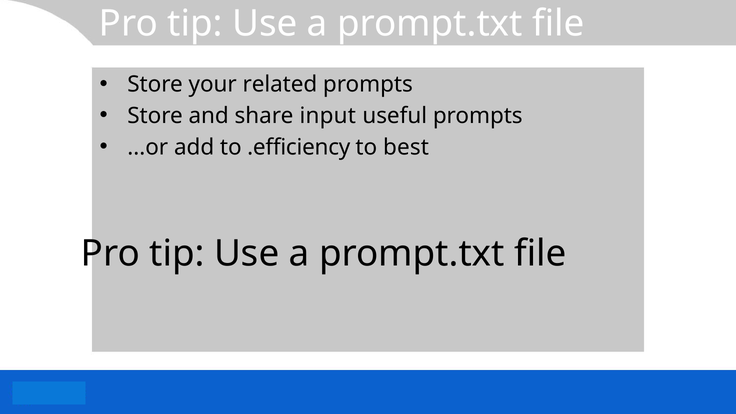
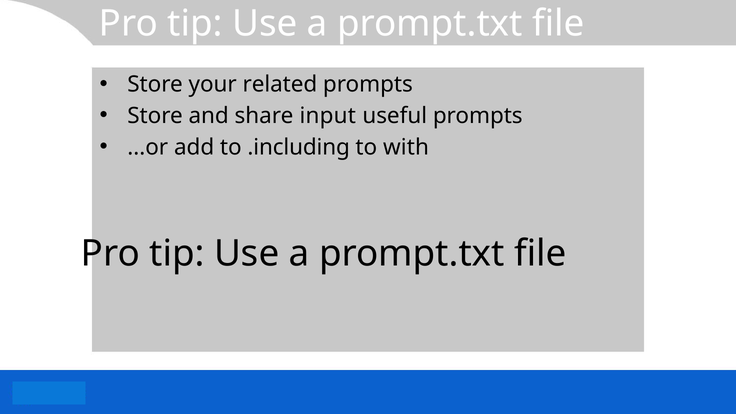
.efficiency: .efficiency -> .including (299, 147)
best: best -> with (406, 147)
